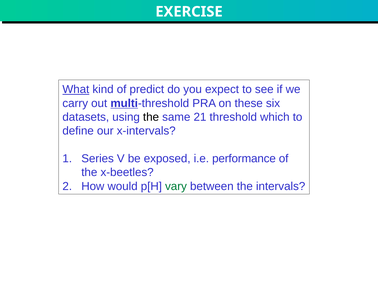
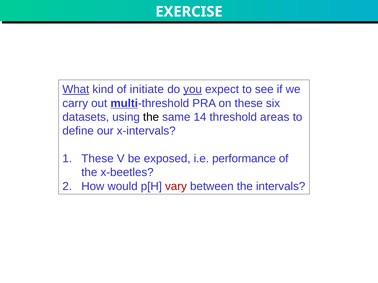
predict: predict -> initiate (147, 90)
you underline: none -> present (193, 90)
21: 21 -> 14 (200, 117)
which: which -> areas (275, 117)
Series: Series -> These (97, 159)
vary colour: green -> red (176, 187)
